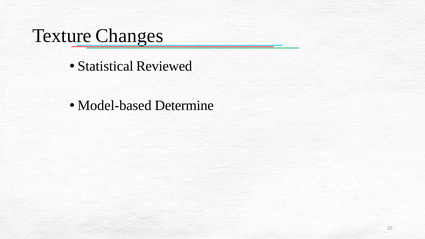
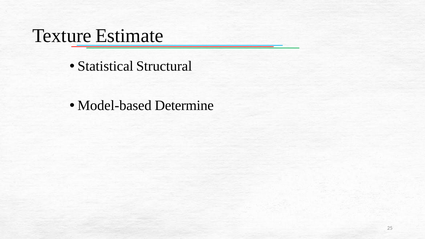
Changes: Changes -> Estimate (129, 36)
Reviewed: Reviewed -> Structural (164, 66)
